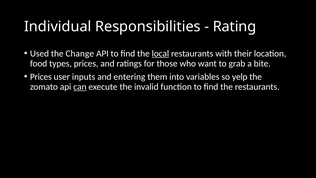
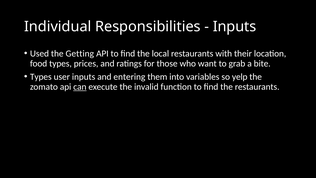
Rating: Rating -> Inputs (235, 27)
Change: Change -> Getting (80, 53)
local underline: present -> none (160, 53)
Prices: Prices -> Types (41, 77)
